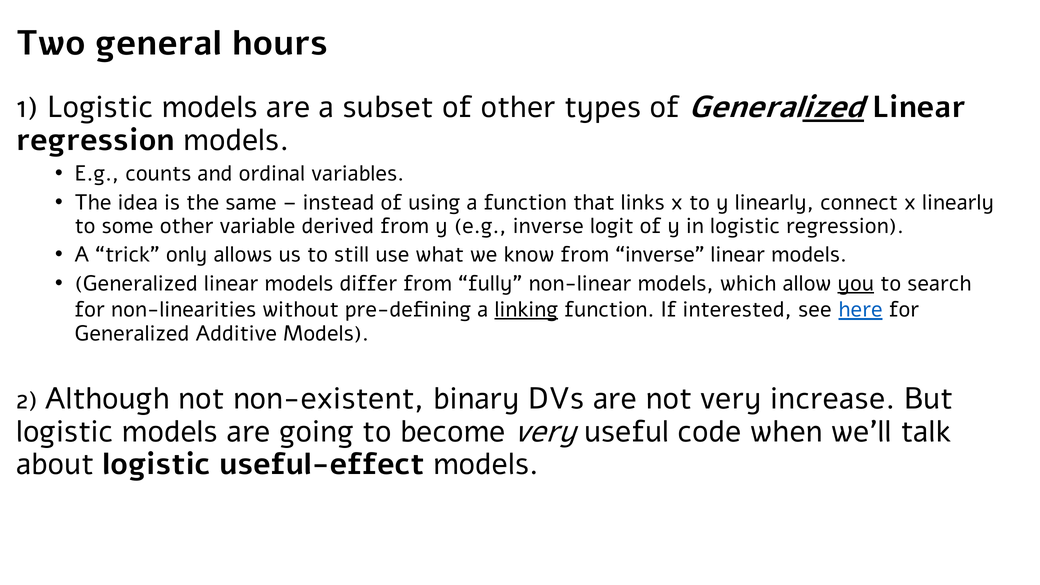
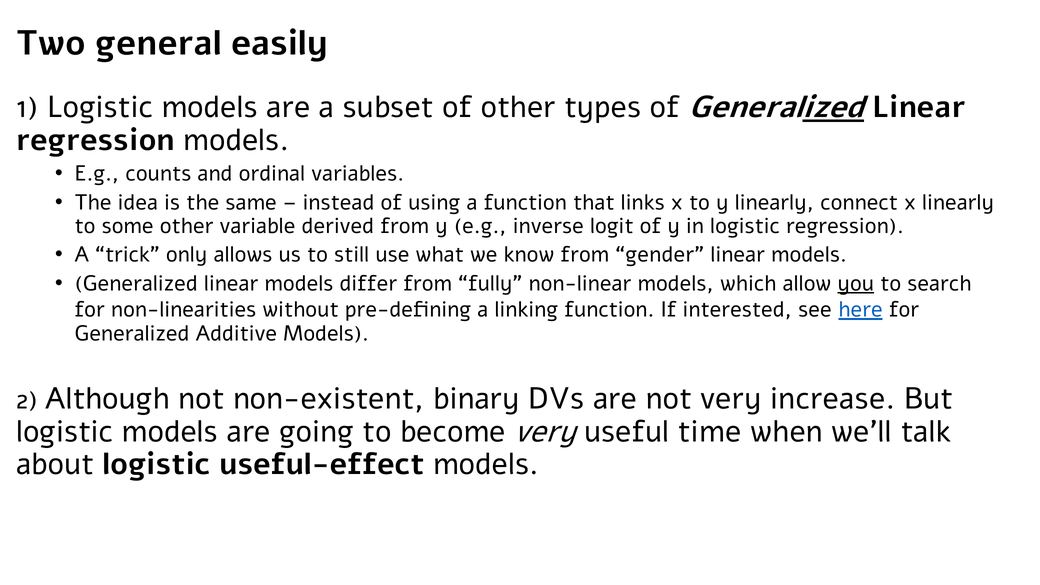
hours: hours -> easily (280, 43)
from inverse: inverse -> gender (660, 255)
linking underline: present -> none (526, 310)
code: code -> time (710, 432)
